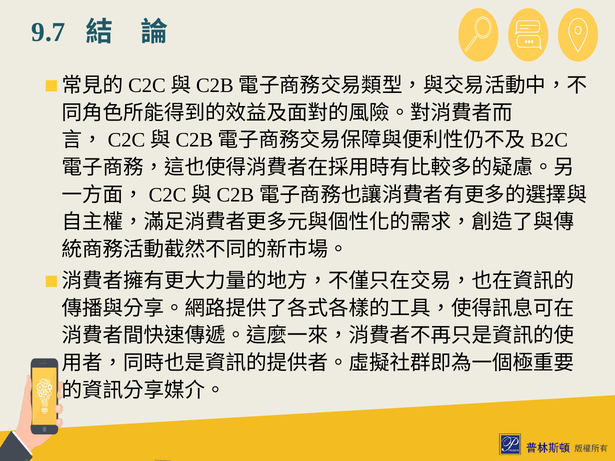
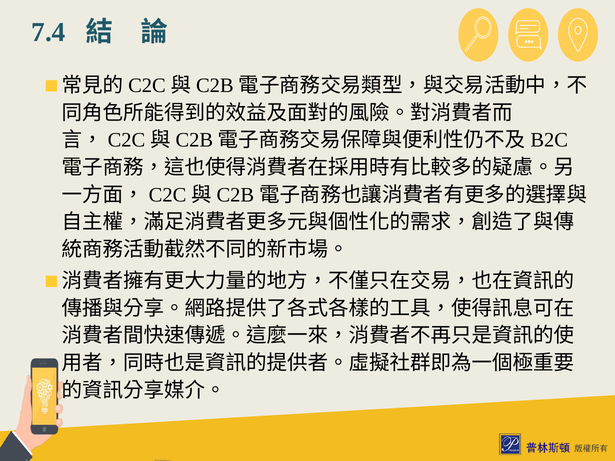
9.7: 9.7 -> 7.4 (49, 32)
